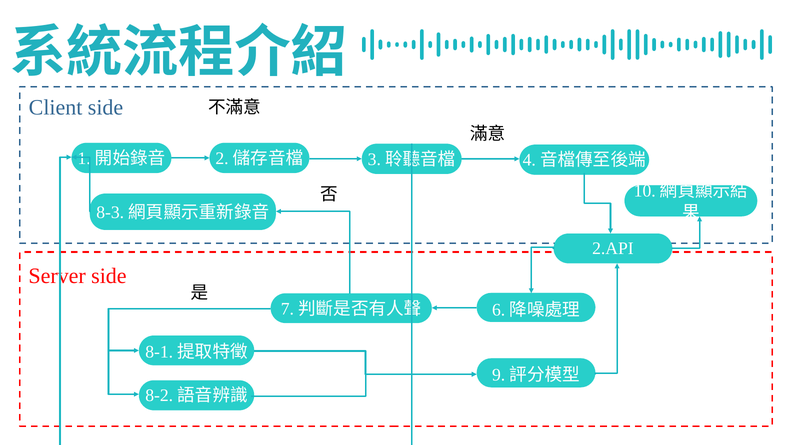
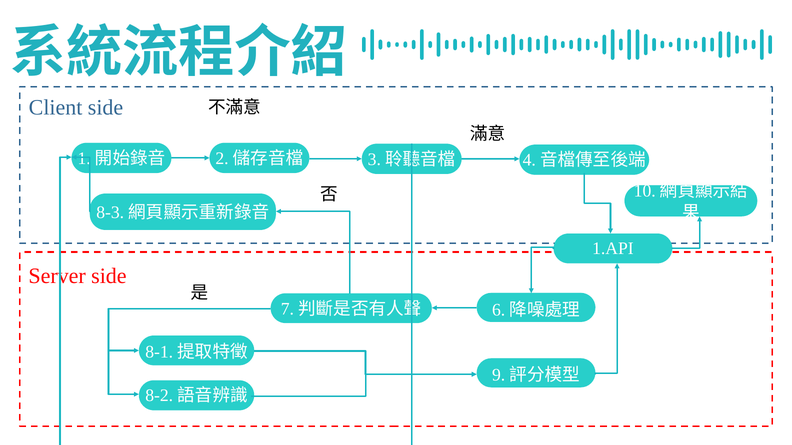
2.API: 2.API -> 1.API (613, 249)
